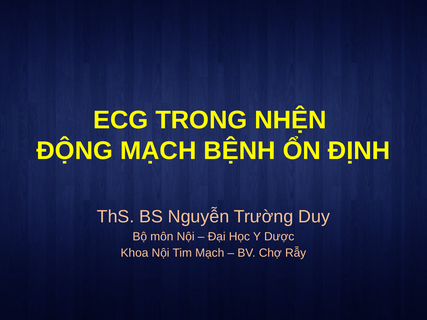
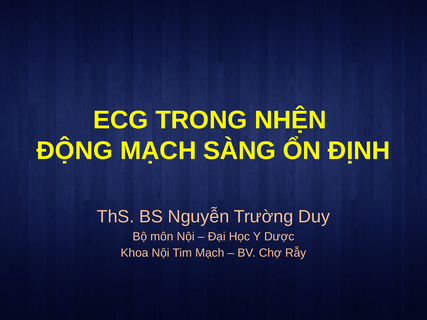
BỆNH: BỆNH -> SÀNG (240, 151)
